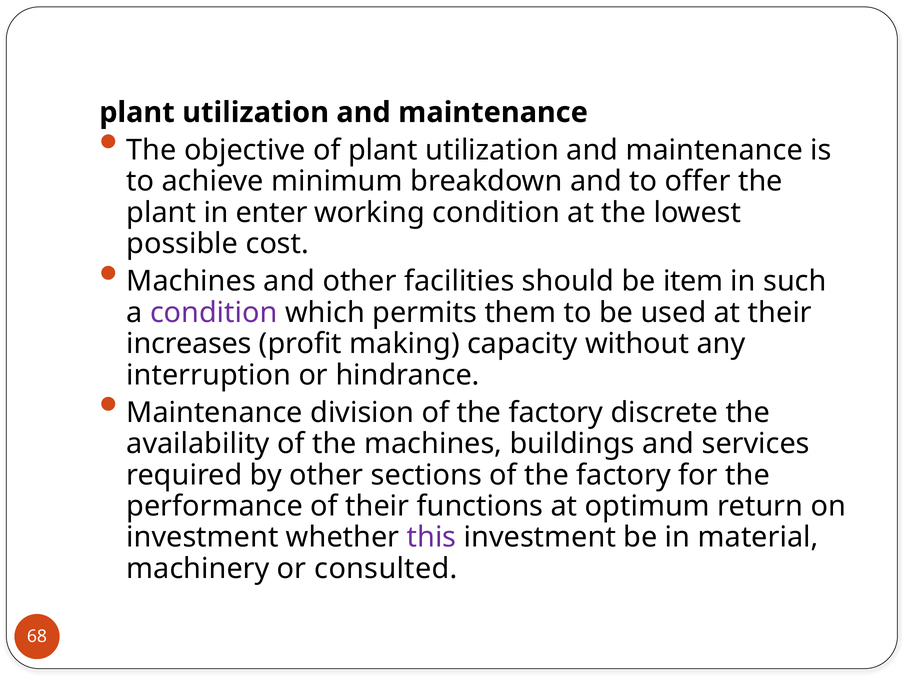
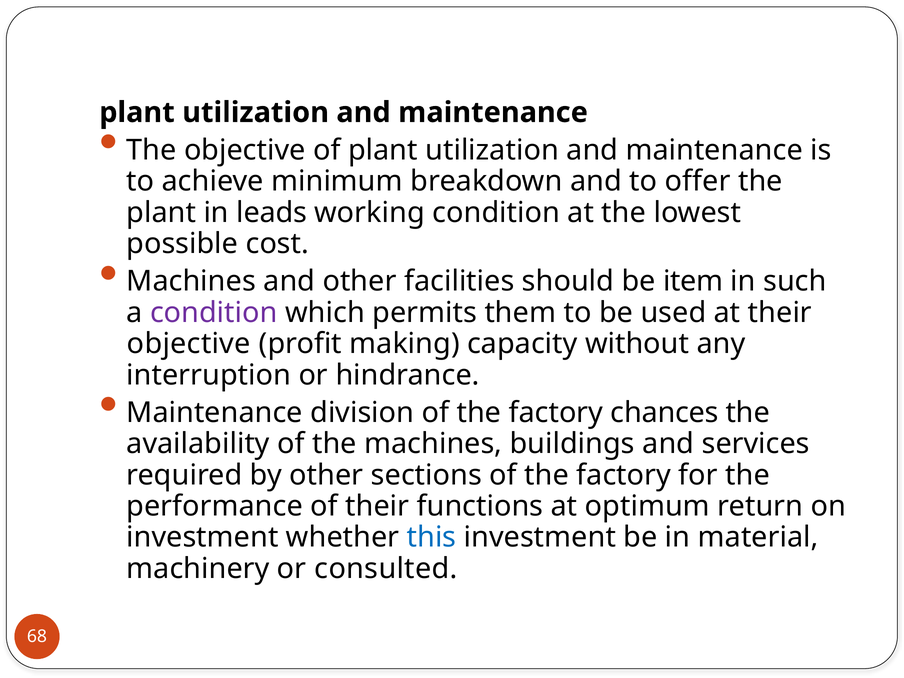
enter: enter -> leads (272, 213)
increases: increases -> objective (189, 344)
discrete: discrete -> chances (664, 413)
this colour: purple -> blue (432, 537)
